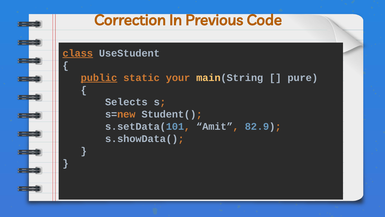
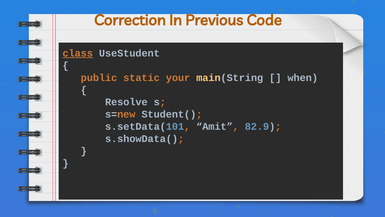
public underline: present -> none (99, 78)
pure: pure -> when (303, 78)
Selects: Selects -> Resolve (126, 102)
